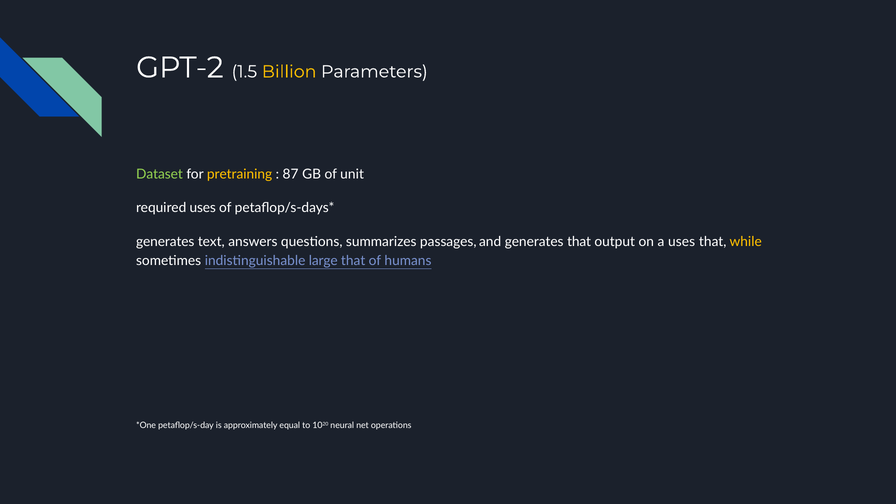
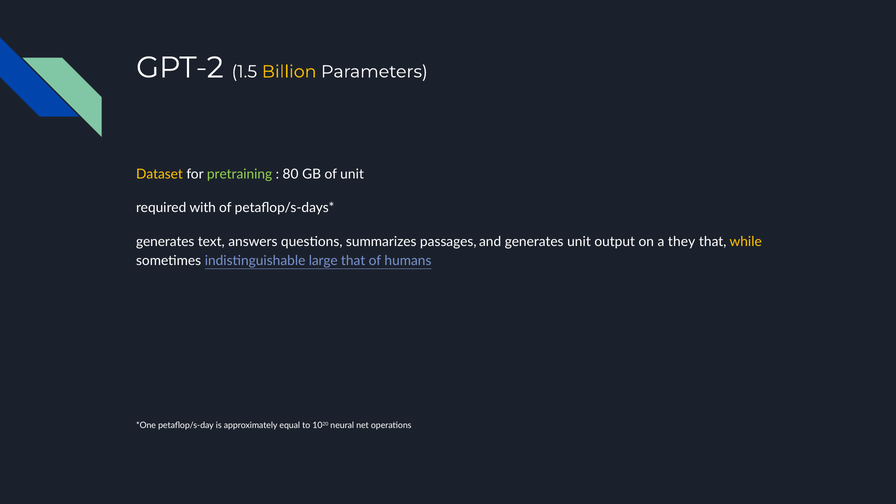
Dataset colour: light green -> yellow (159, 174)
pretraining colour: yellow -> light green (240, 174)
87: 87 -> 80 (291, 174)
required uses: uses -> with (203, 208)
generates that: that -> unit (579, 242)
a uses: uses -> they (682, 242)
